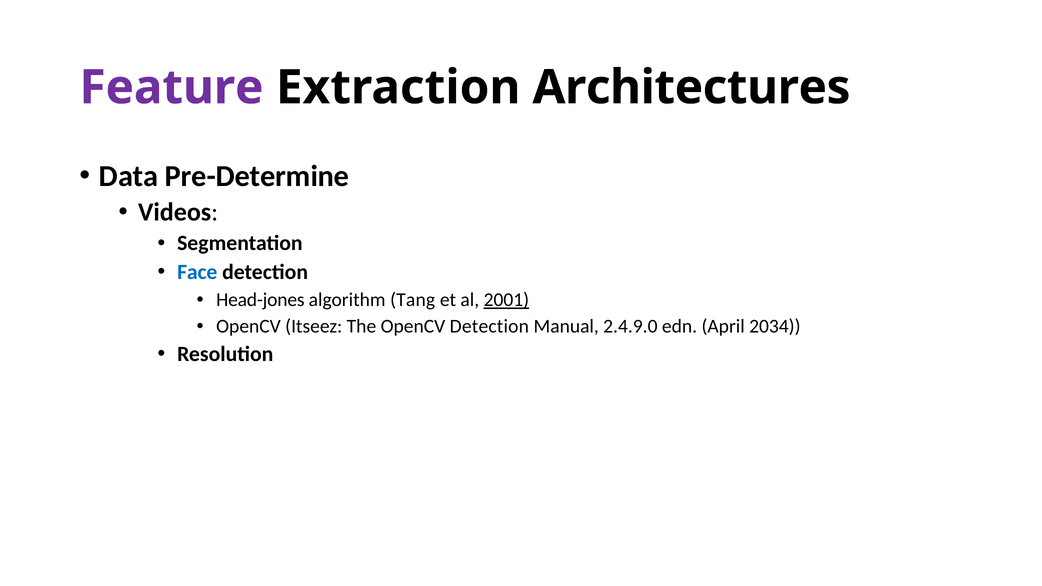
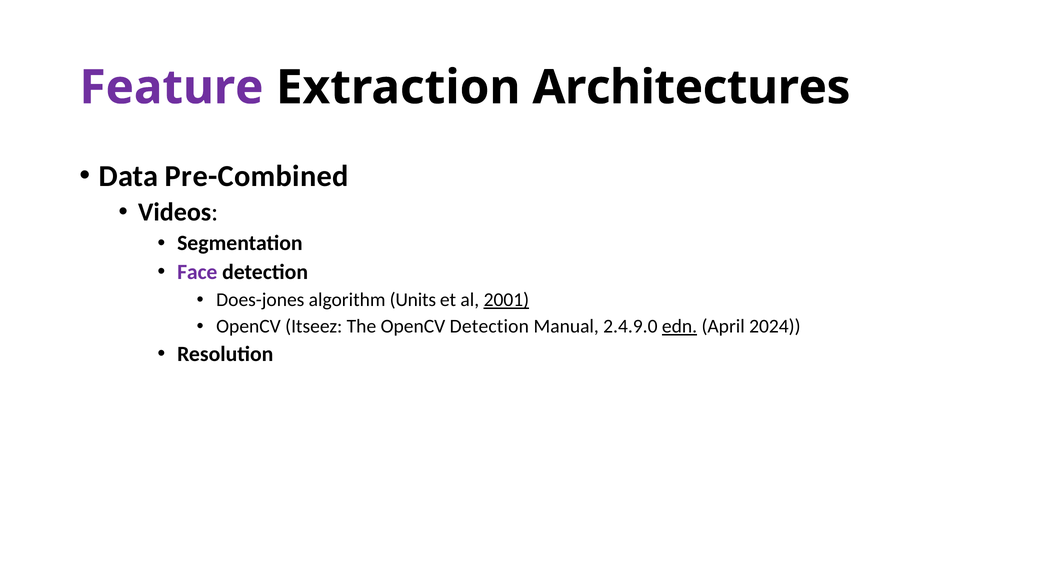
Pre-Determine: Pre-Determine -> Pre-Combined (257, 176)
Face colour: blue -> purple (197, 272)
Head-jones: Head-jones -> Does-jones (260, 300)
Tang: Tang -> Units (413, 300)
edn underline: none -> present (680, 326)
2034: 2034 -> 2024 (775, 326)
